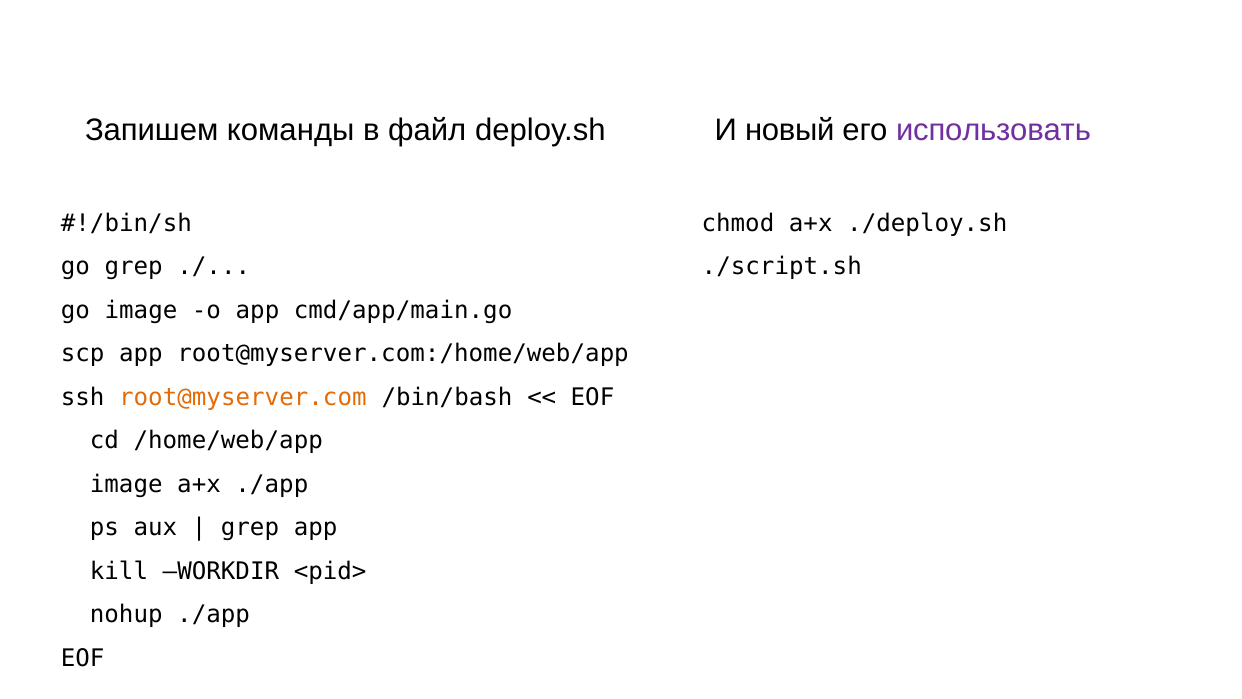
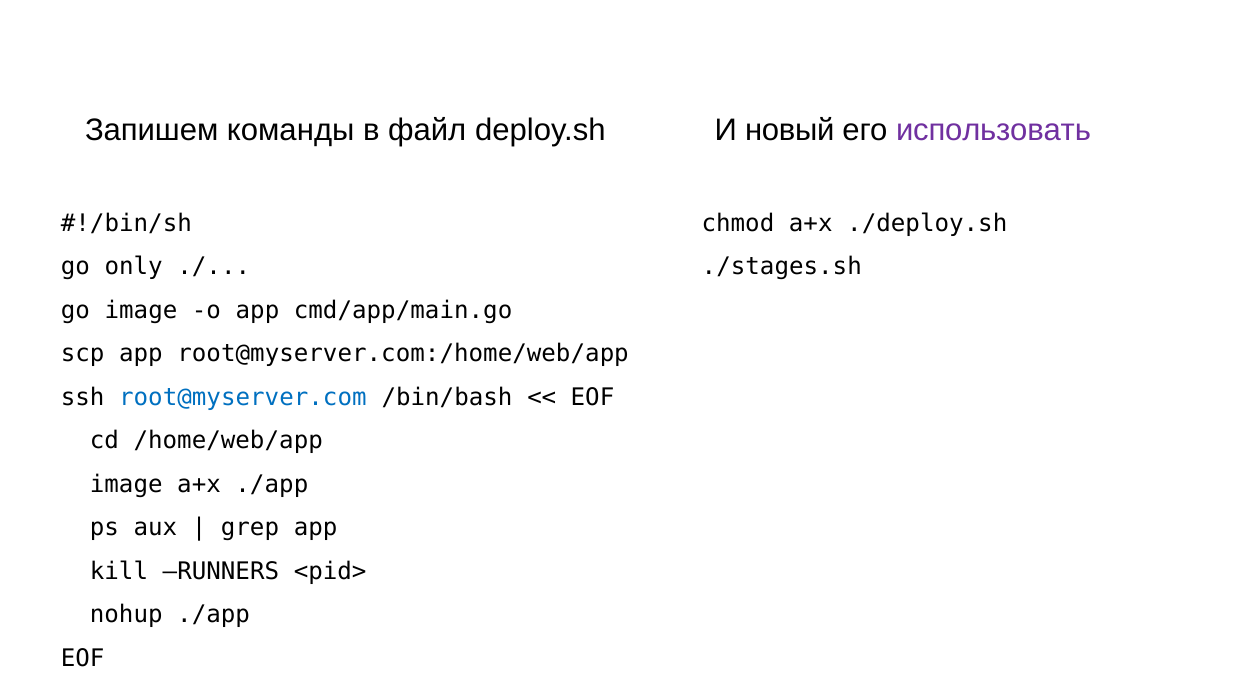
go grep: grep -> only (134, 267)
./script.sh: ./script.sh -> ./stages.sh (782, 266)
root@myserver.com colour: orange -> blue (243, 397)
WORKDIR: WORKDIR -> RUNNERS (221, 571)
